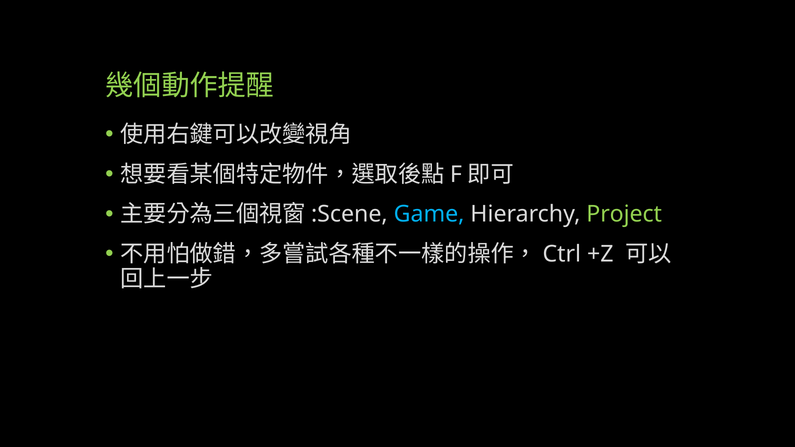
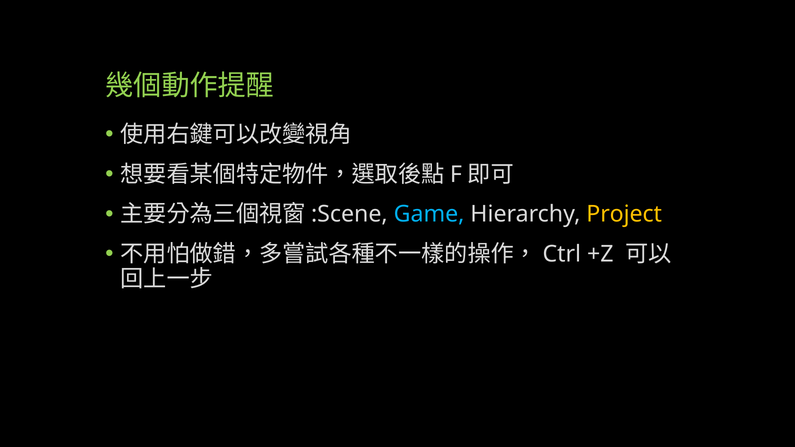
Project colour: light green -> yellow (624, 214)
